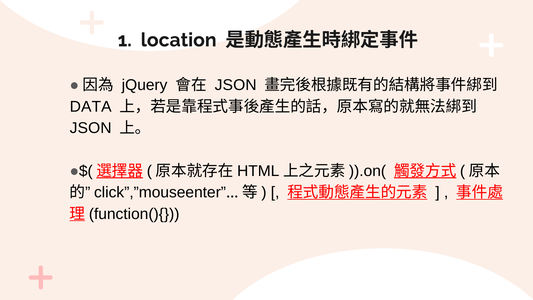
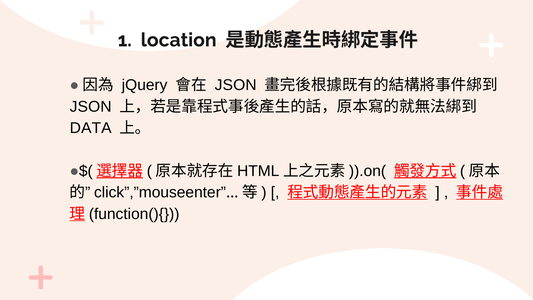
DATA: DATA -> JSON (91, 107)
JSON: JSON -> DATA (91, 128)
